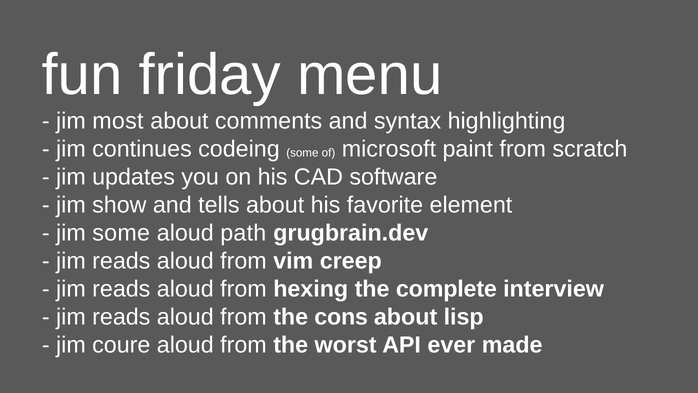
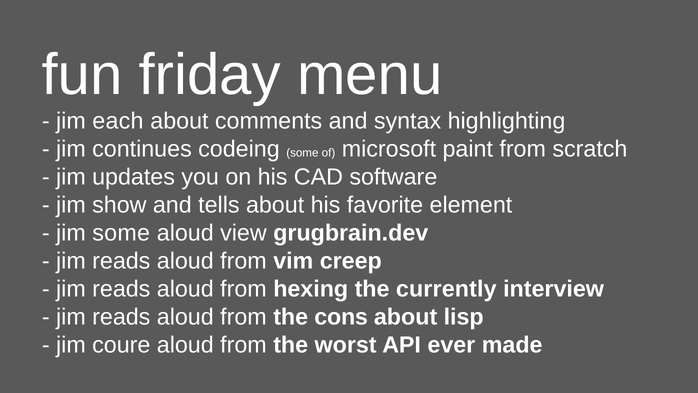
most: most -> each (118, 121)
path: path -> view (243, 233)
complete: complete -> currently (446, 289)
